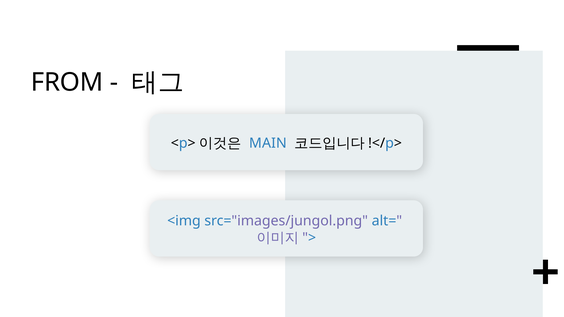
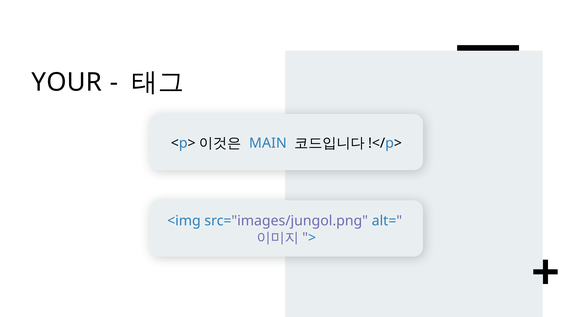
FROM: FROM -> YOUR (67, 82)
